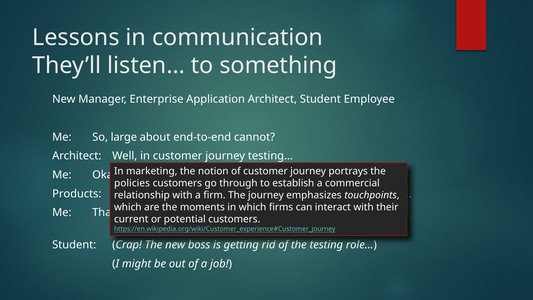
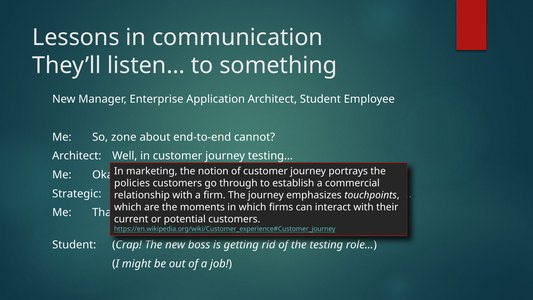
large: large -> zone (124, 137)
Products: Products -> Strategic (77, 194)
